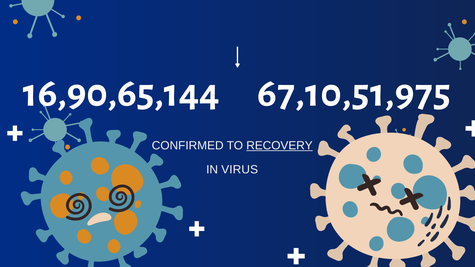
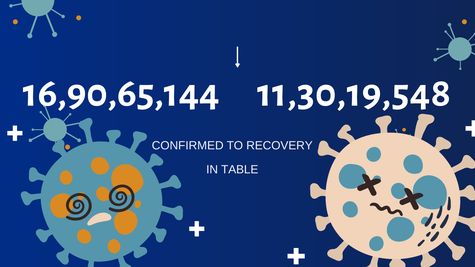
67,10,51,975: 67,10,51,975 -> 11,30,19,548 (354, 92)
RECOVERY underline: present -> none (279, 146)
VIRUS: VIRUS -> TABLE (240, 170)
